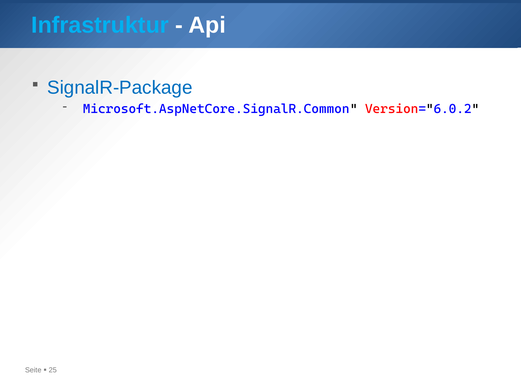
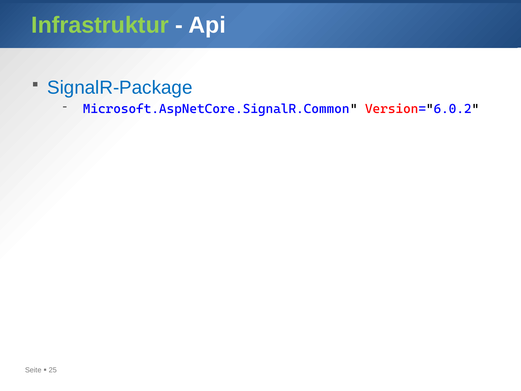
Infrastruktur colour: light blue -> light green (100, 25)
